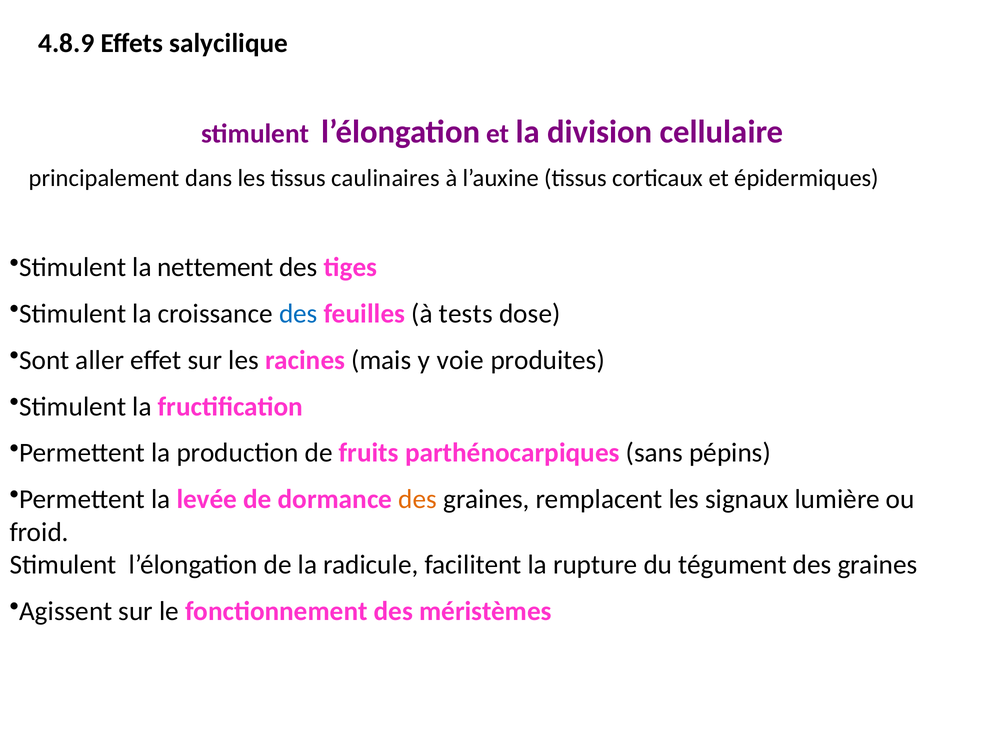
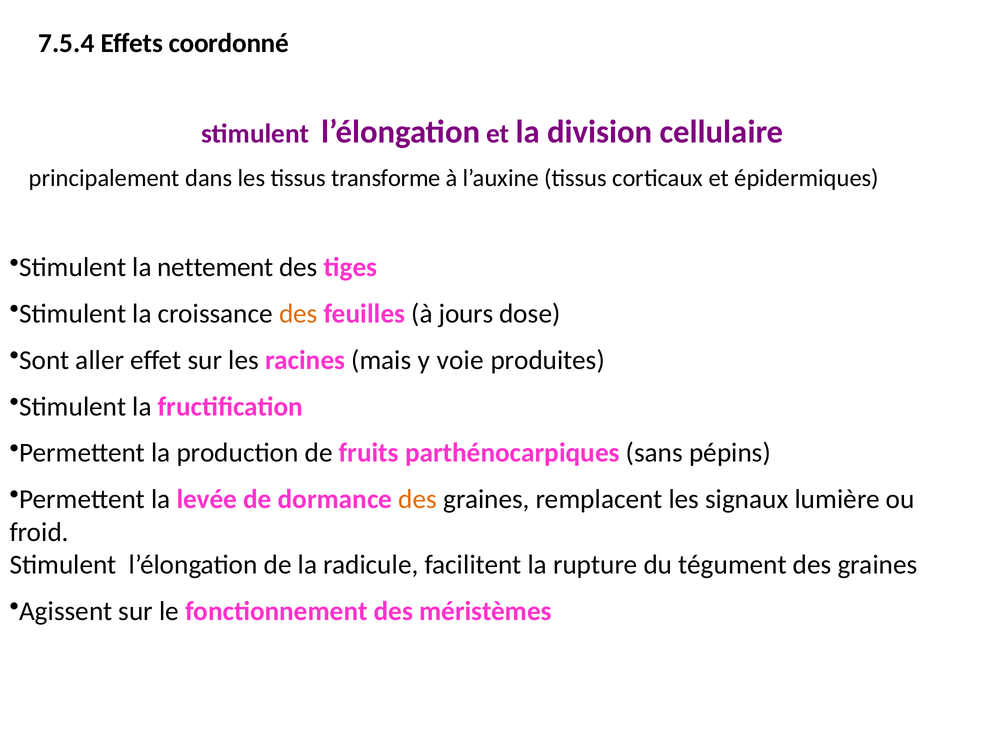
4.8.9: 4.8.9 -> 7.5.4 (66, 43)
salycilique: salycilique -> coordonné (229, 43)
caulinaires: caulinaires -> transforme (386, 178)
des colour: blue -> orange (298, 314)
tests: tests -> jours (466, 314)
